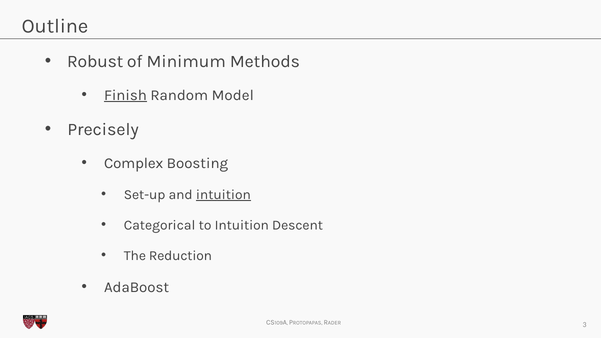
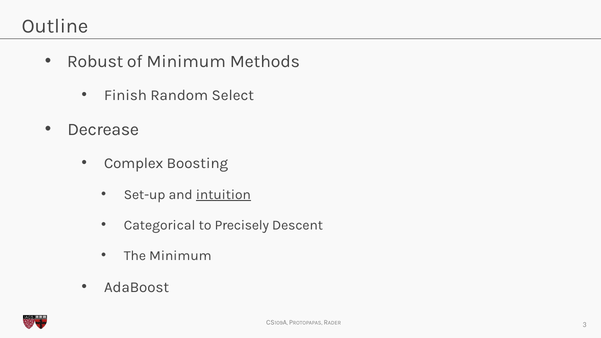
Finish underline: present -> none (125, 95)
Model: Model -> Select (233, 95)
Precisely: Precisely -> Decrease (103, 130)
to Intuition: Intuition -> Precisely (242, 225)
The Reduction: Reduction -> Minimum (180, 256)
